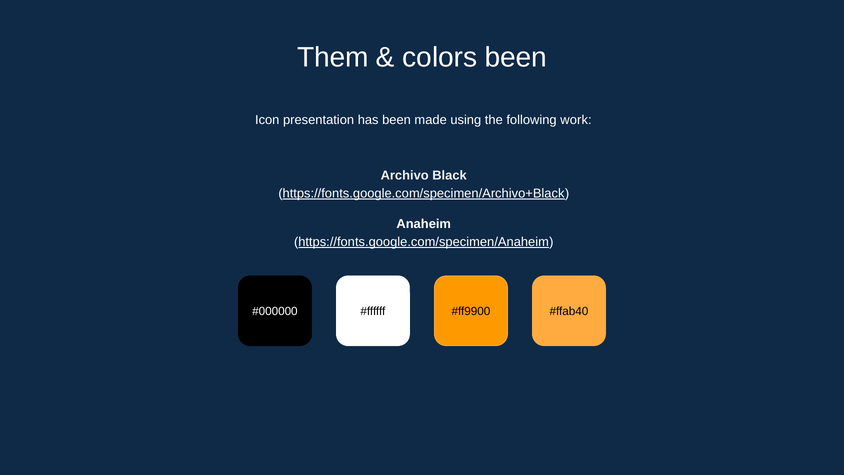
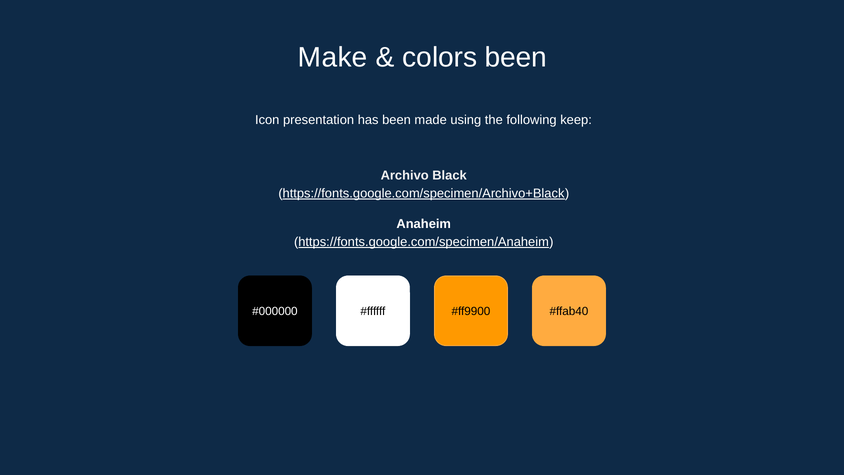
Them: Them -> Make (333, 57)
work: work -> keep (576, 120)
